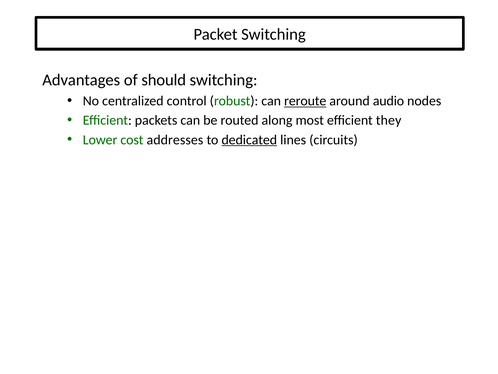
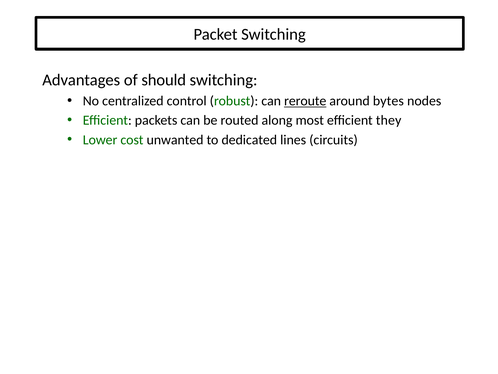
audio: audio -> bytes (388, 101)
addresses: addresses -> unwanted (175, 140)
dedicated underline: present -> none (249, 140)
